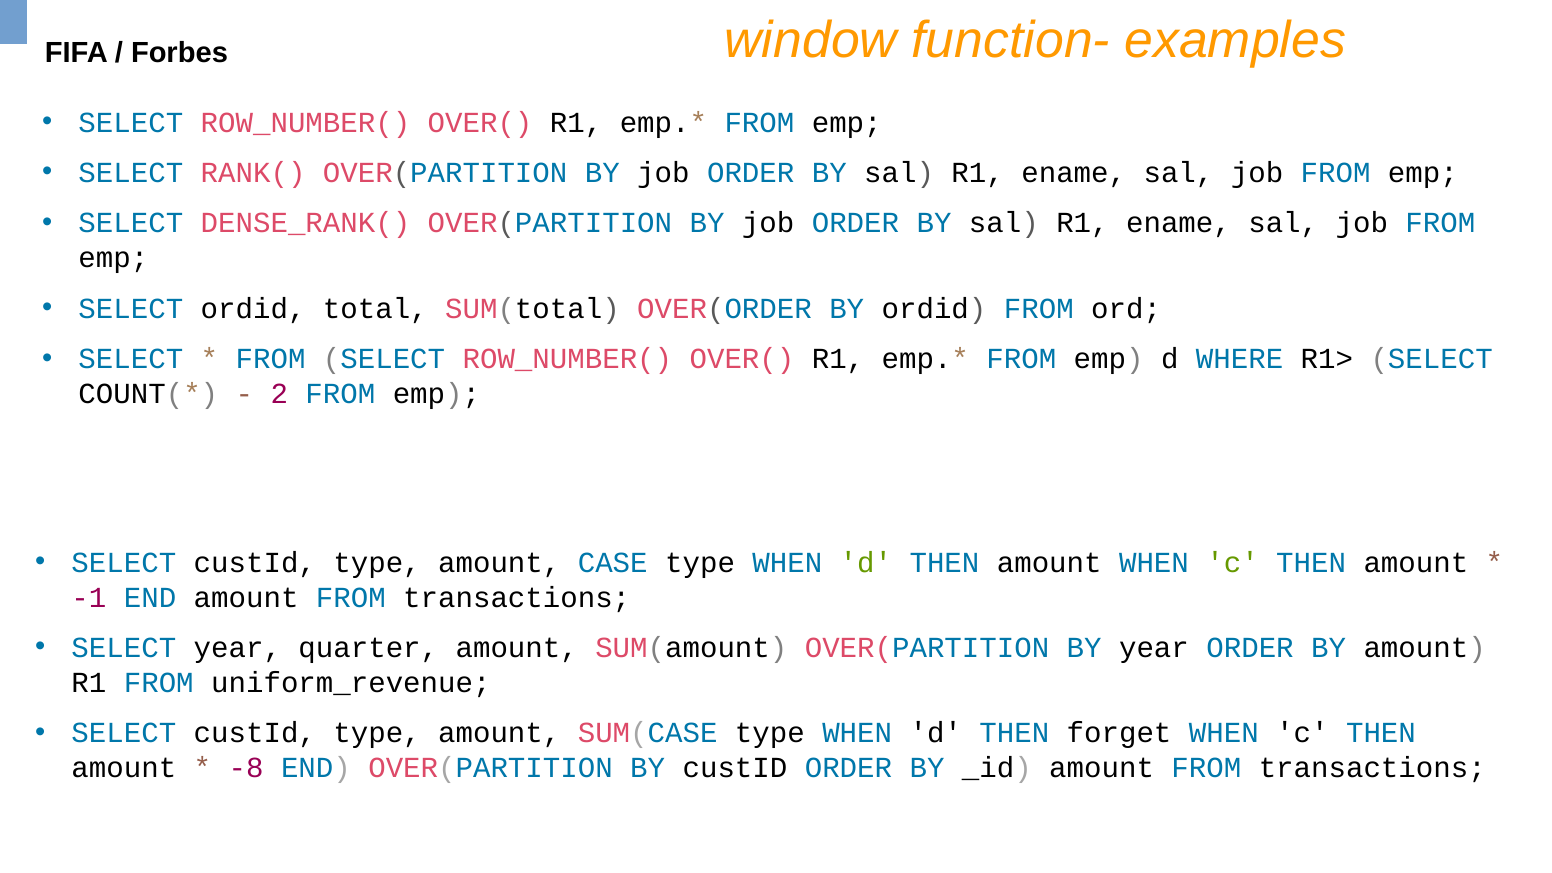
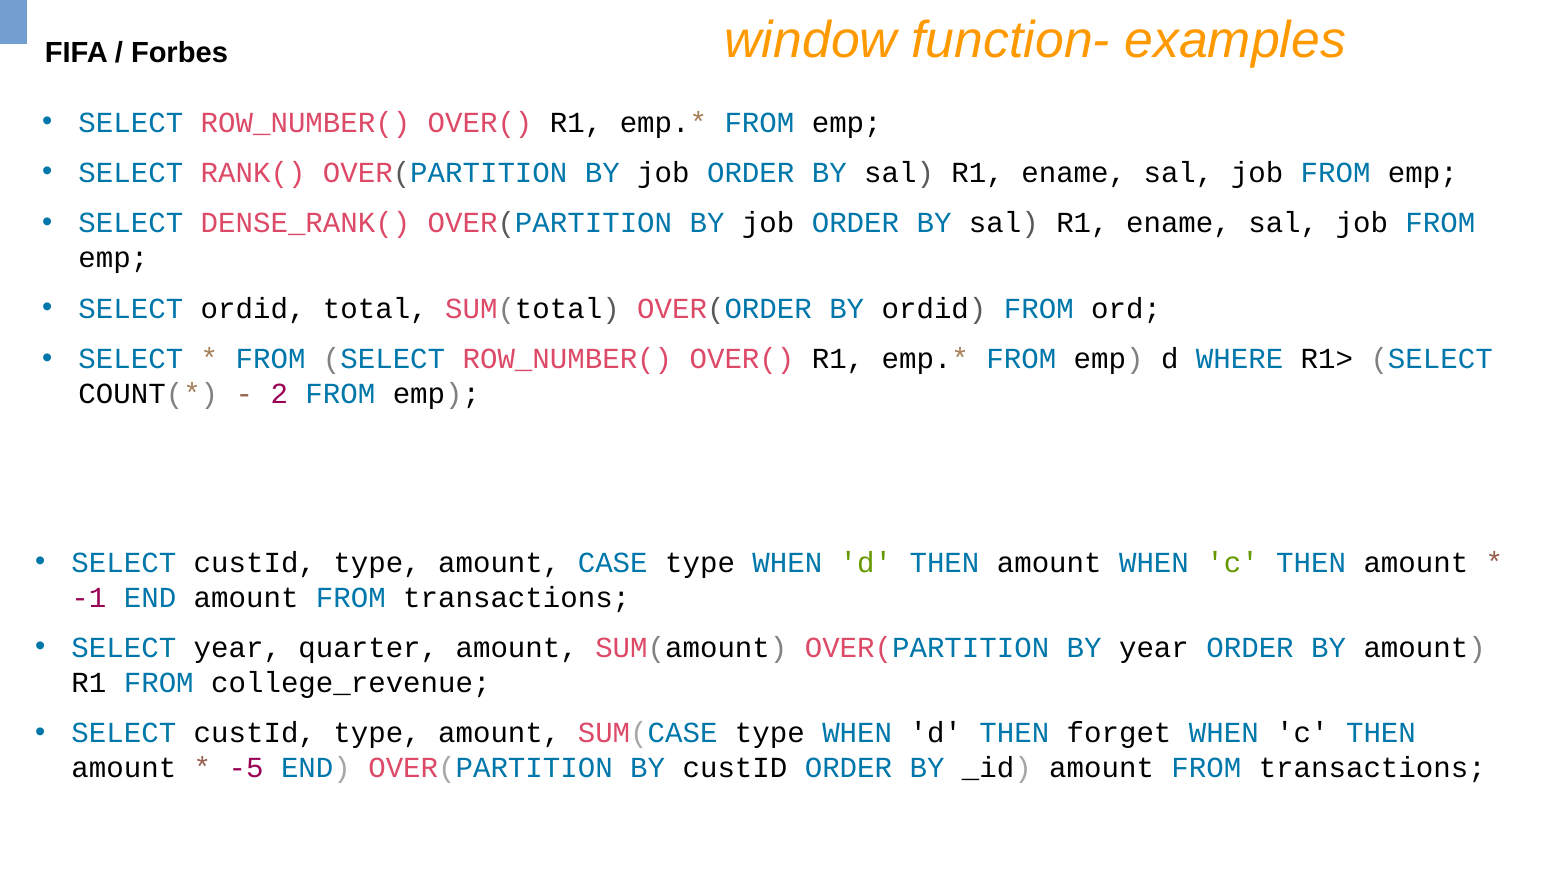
uniform_revenue: uniform_revenue -> college_revenue (351, 683)
-8: -8 -> -5 (246, 768)
